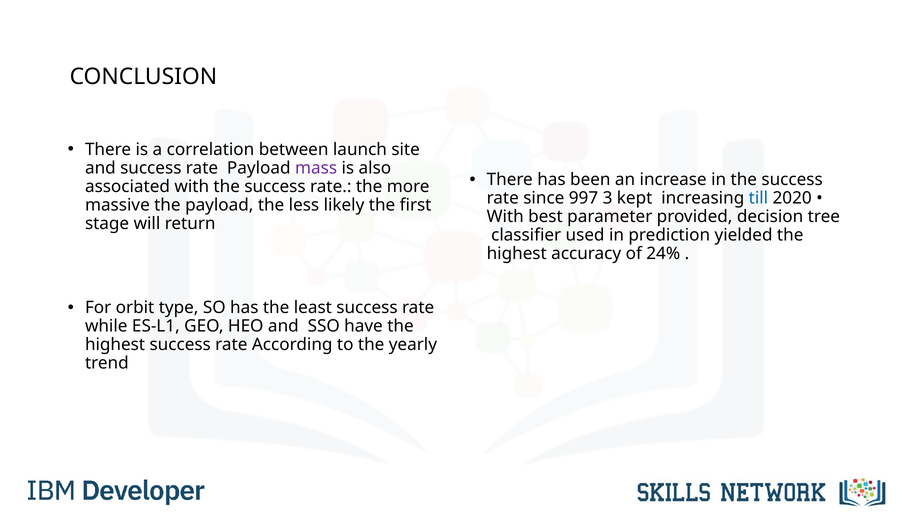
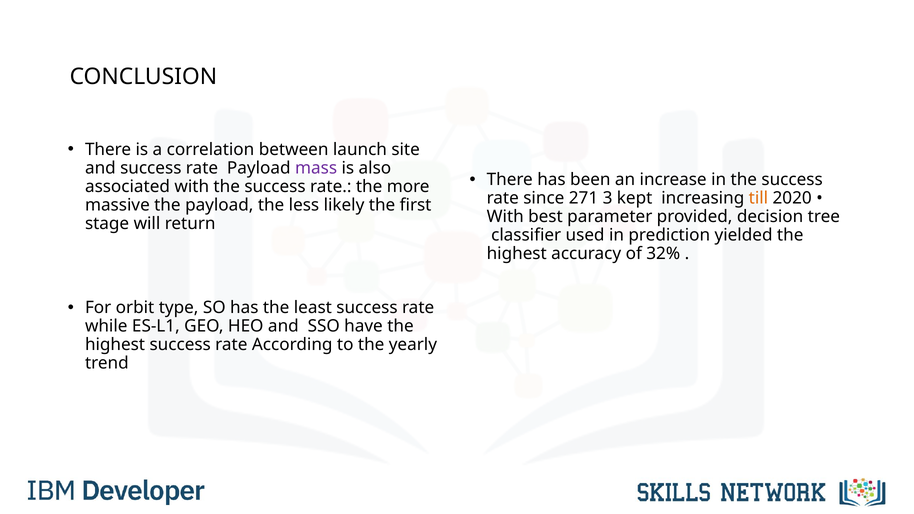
997: 997 -> 271 (584, 198)
till colour: blue -> orange (758, 198)
24%: 24% -> 32% (663, 254)
